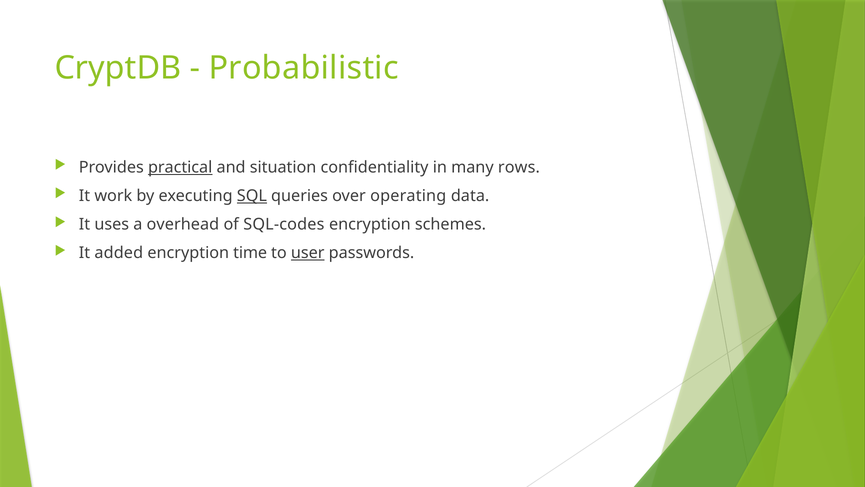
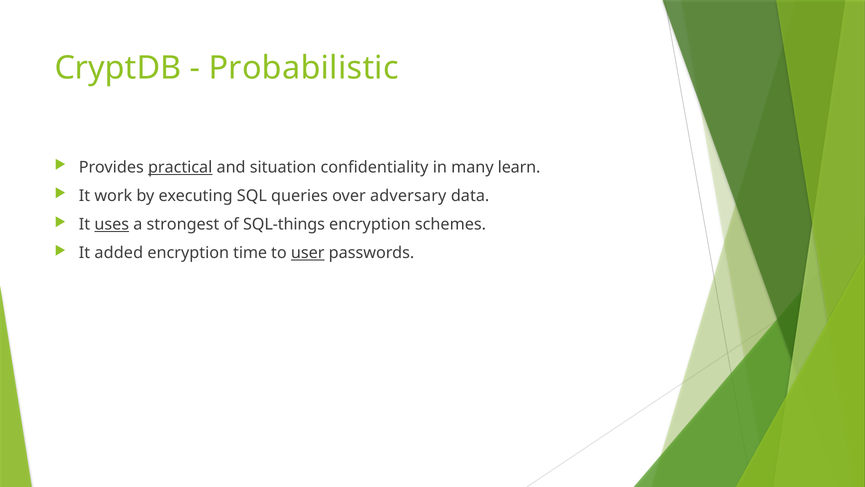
rows: rows -> learn (519, 167)
SQL underline: present -> none (252, 196)
operating: operating -> adversary (408, 196)
uses underline: none -> present (112, 224)
overhead: overhead -> strongest (183, 224)
SQL-codes: SQL-codes -> SQL-things (284, 224)
